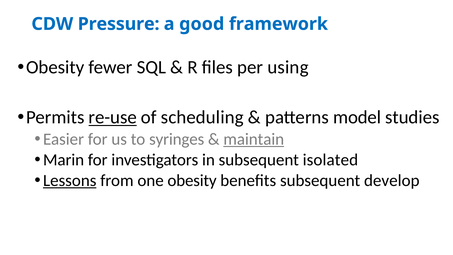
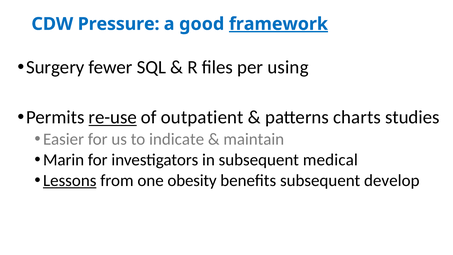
framework underline: none -> present (278, 24)
Obesity: Obesity -> Surgery (55, 67)
scheduling: scheduling -> outpatient (202, 117)
model: model -> charts (357, 117)
syringes: syringes -> indicate (177, 139)
maintain underline: present -> none (254, 139)
isolated: isolated -> medical (330, 160)
